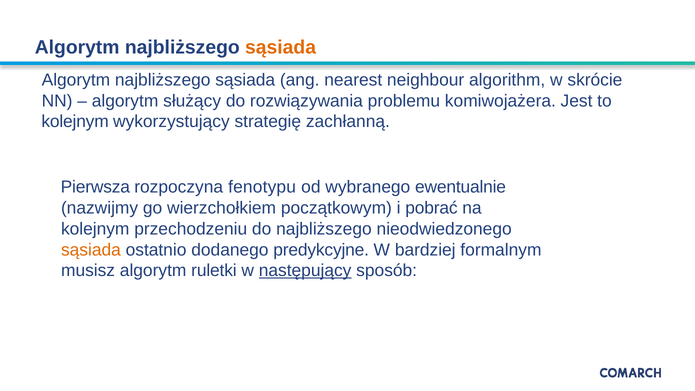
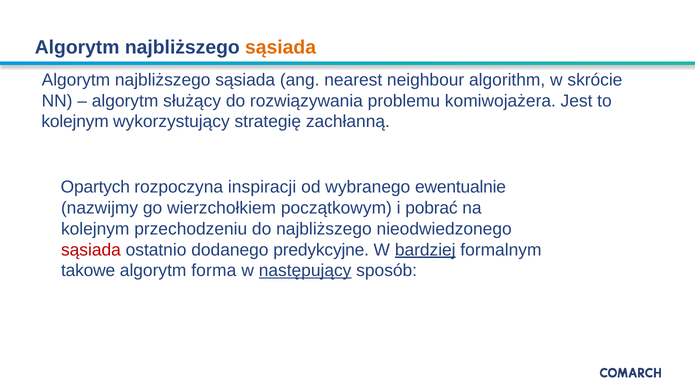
Pierwsza: Pierwsza -> Opartych (95, 187)
fenotypu: fenotypu -> inspiracji (262, 187)
sąsiada colour: orange -> red (91, 250)
bardziej underline: none -> present (425, 250)
musisz: musisz -> takowe (88, 271)
ruletki: ruletki -> forma (214, 271)
